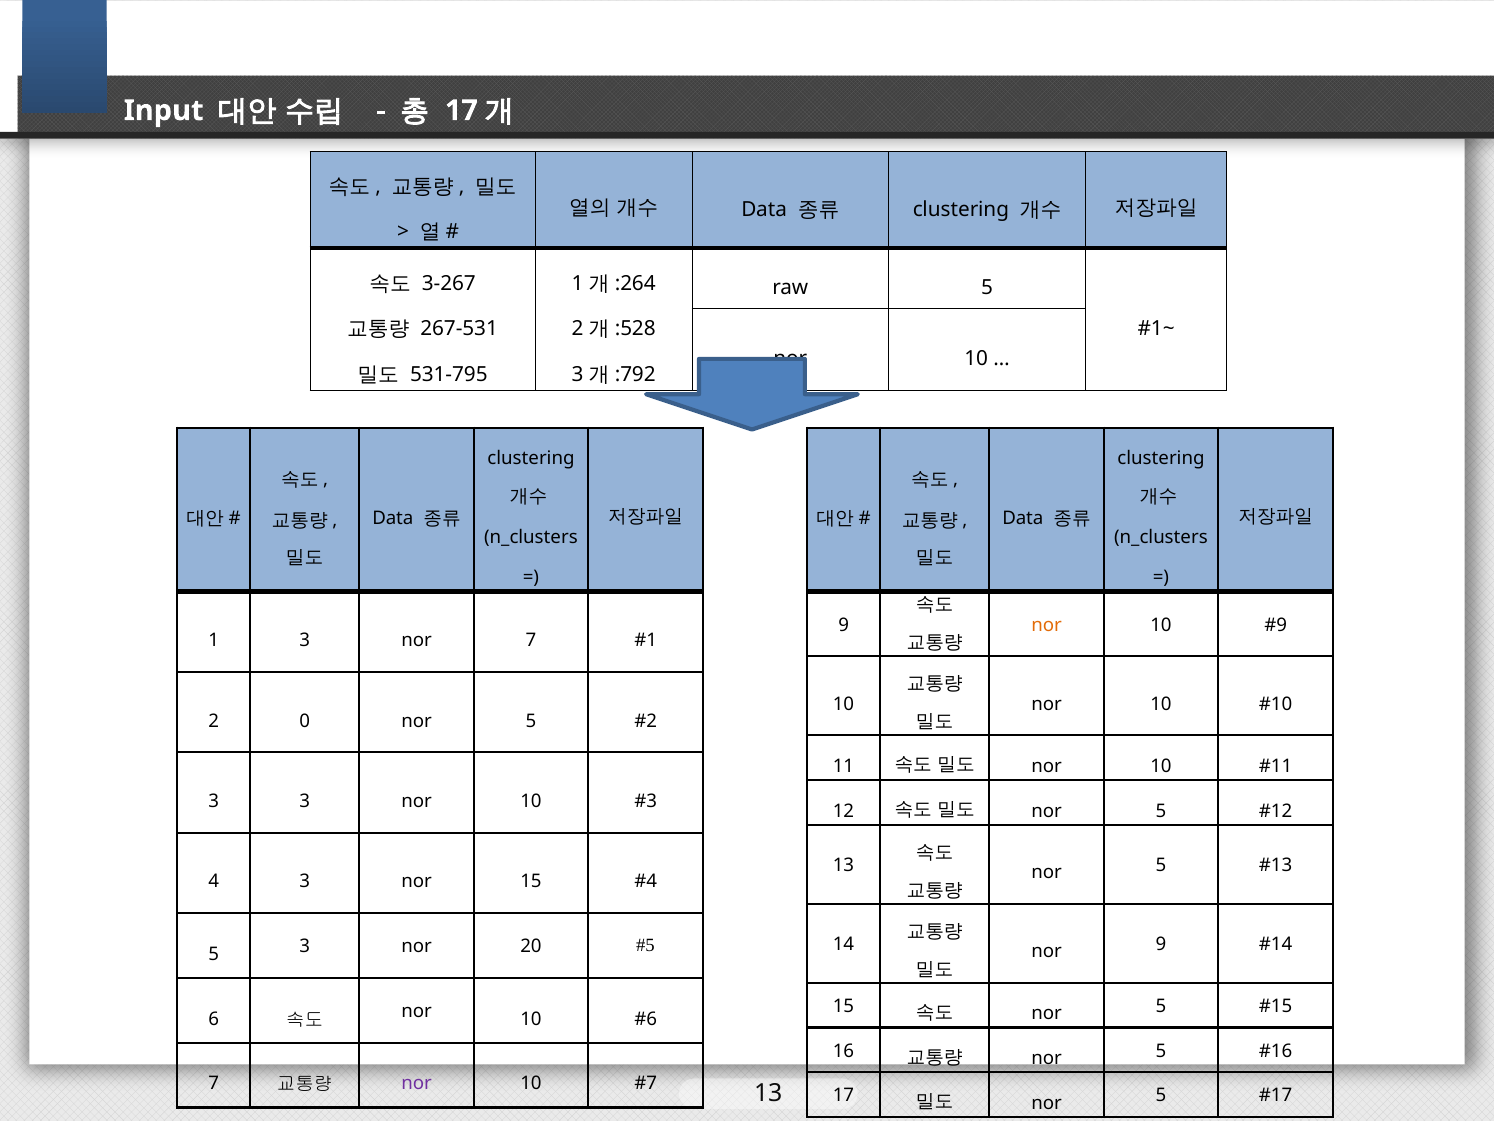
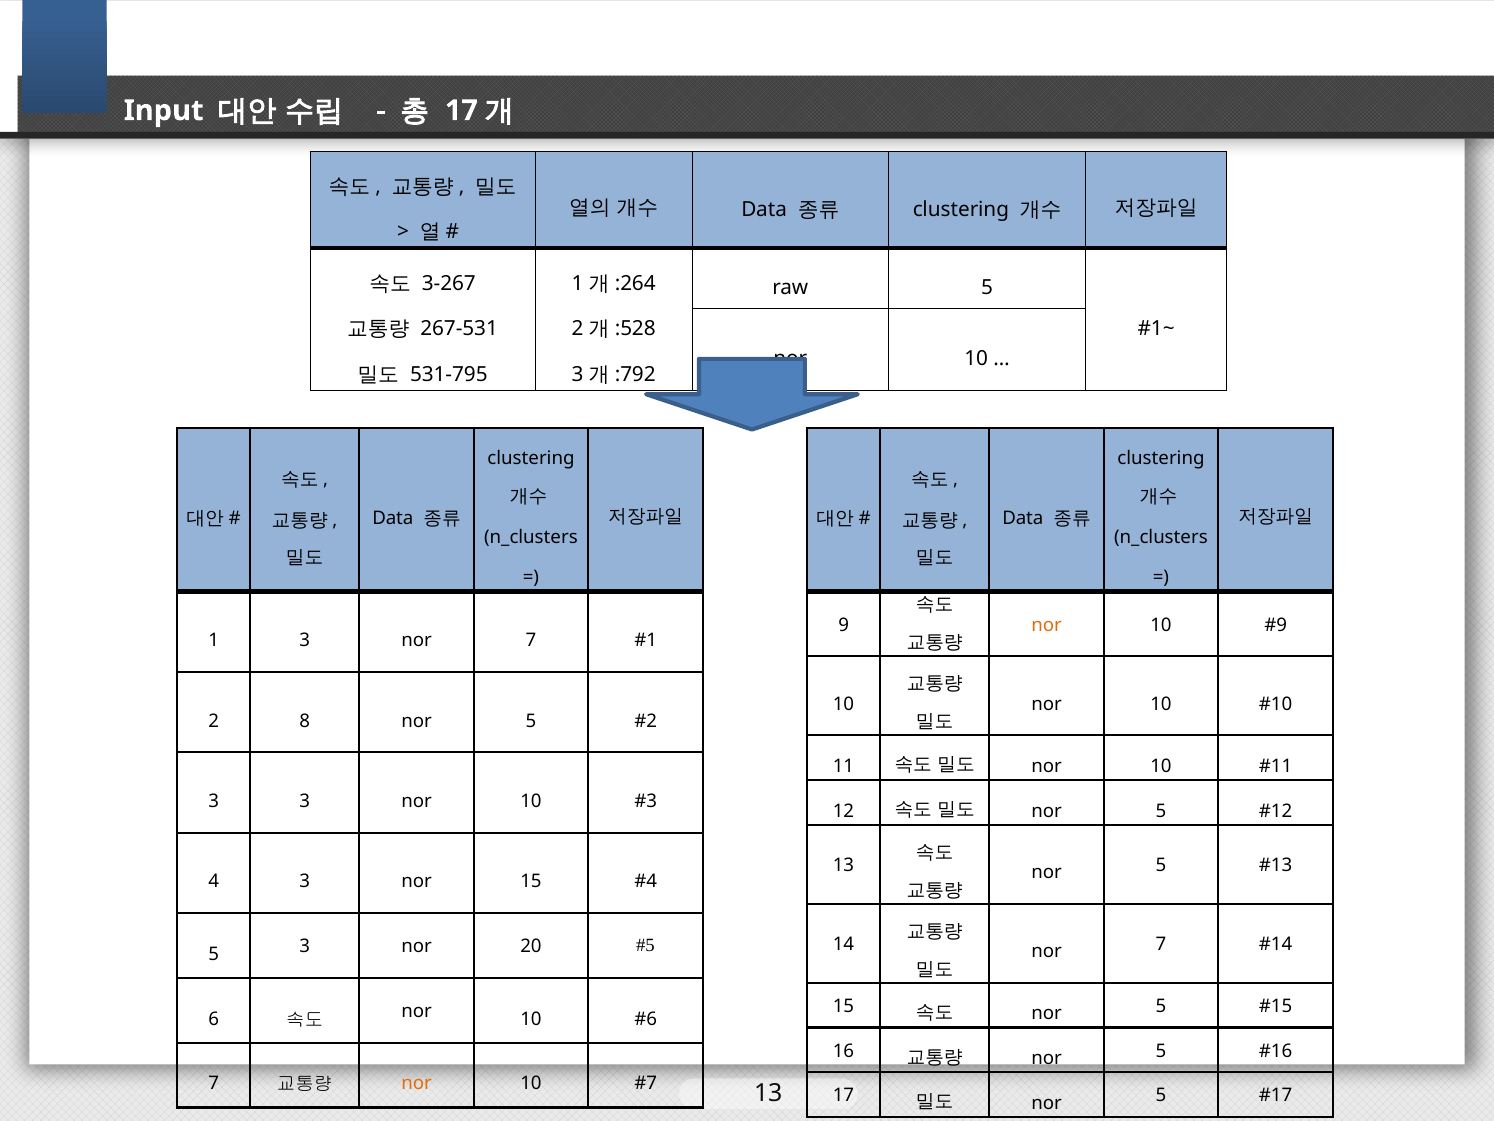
2 0: 0 -> 8 (305, 721)
9: 9 -> 7 (1161, 944)
nor colour: purple -> orange (417, 1083)
